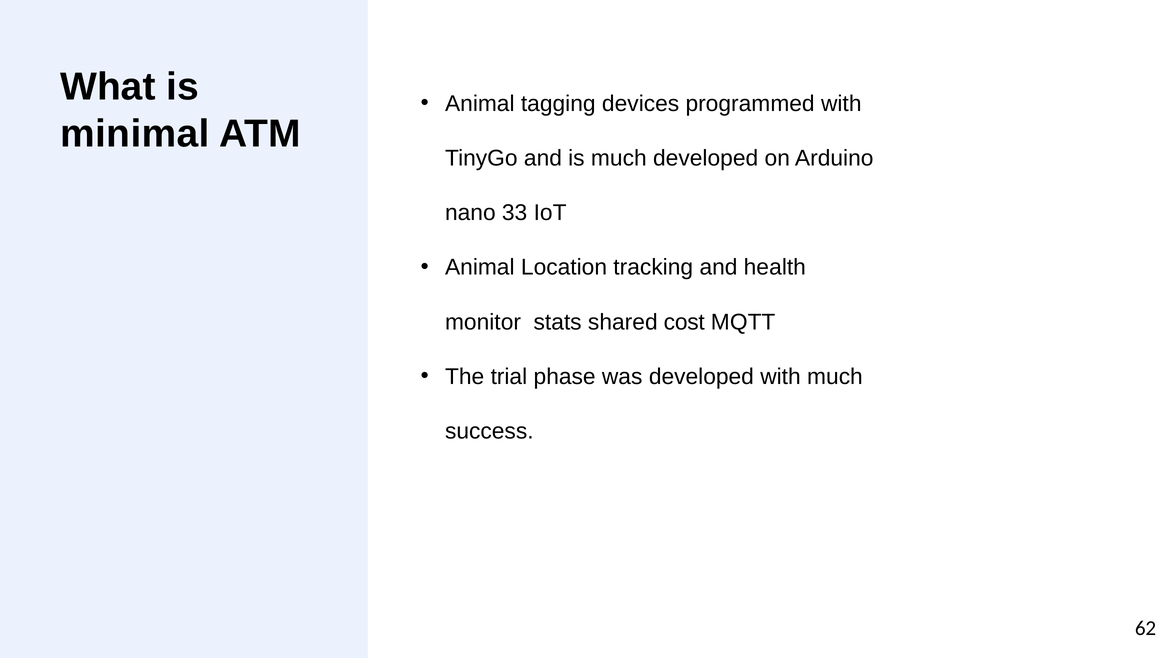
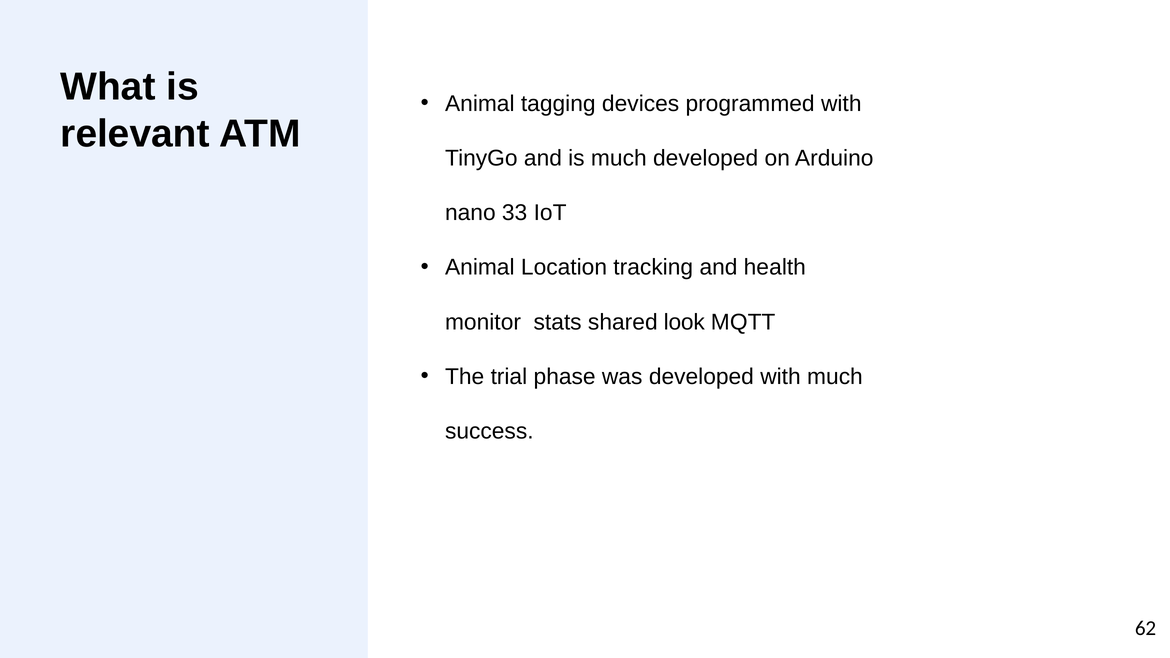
minimal: minimal -> relevant (135, 134)
cost: cost -> look (684, 322)
